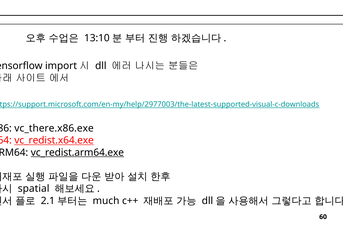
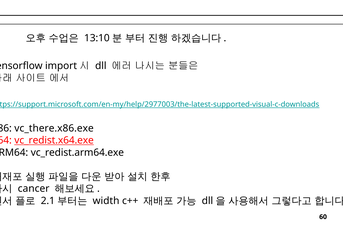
vc_redist.arm64.exe underline: present -> none (77, 152)
spatial: spatial -> cancer (34, 188)
much: much -> width (106, 200)
